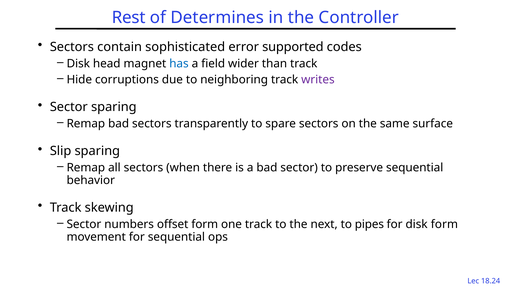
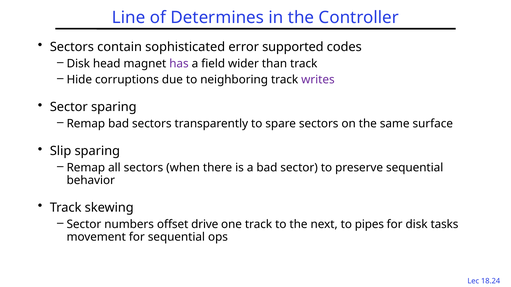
Rest: Rest -> Line (129, 17)
has colour: blue -> purple (179, 64)
offset form: form -> drive (205, 225)
disk form: form -> tasks (444, 225)
